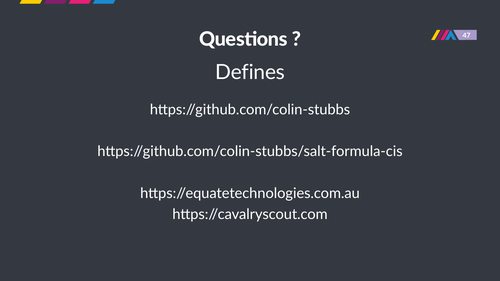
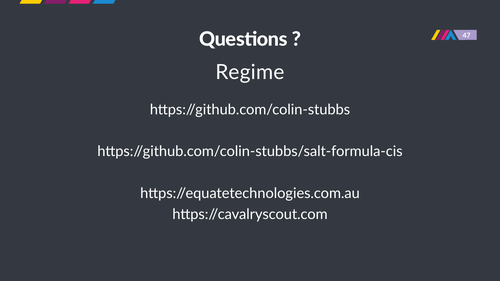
Defines: Defines -> Regime (250, 72)
